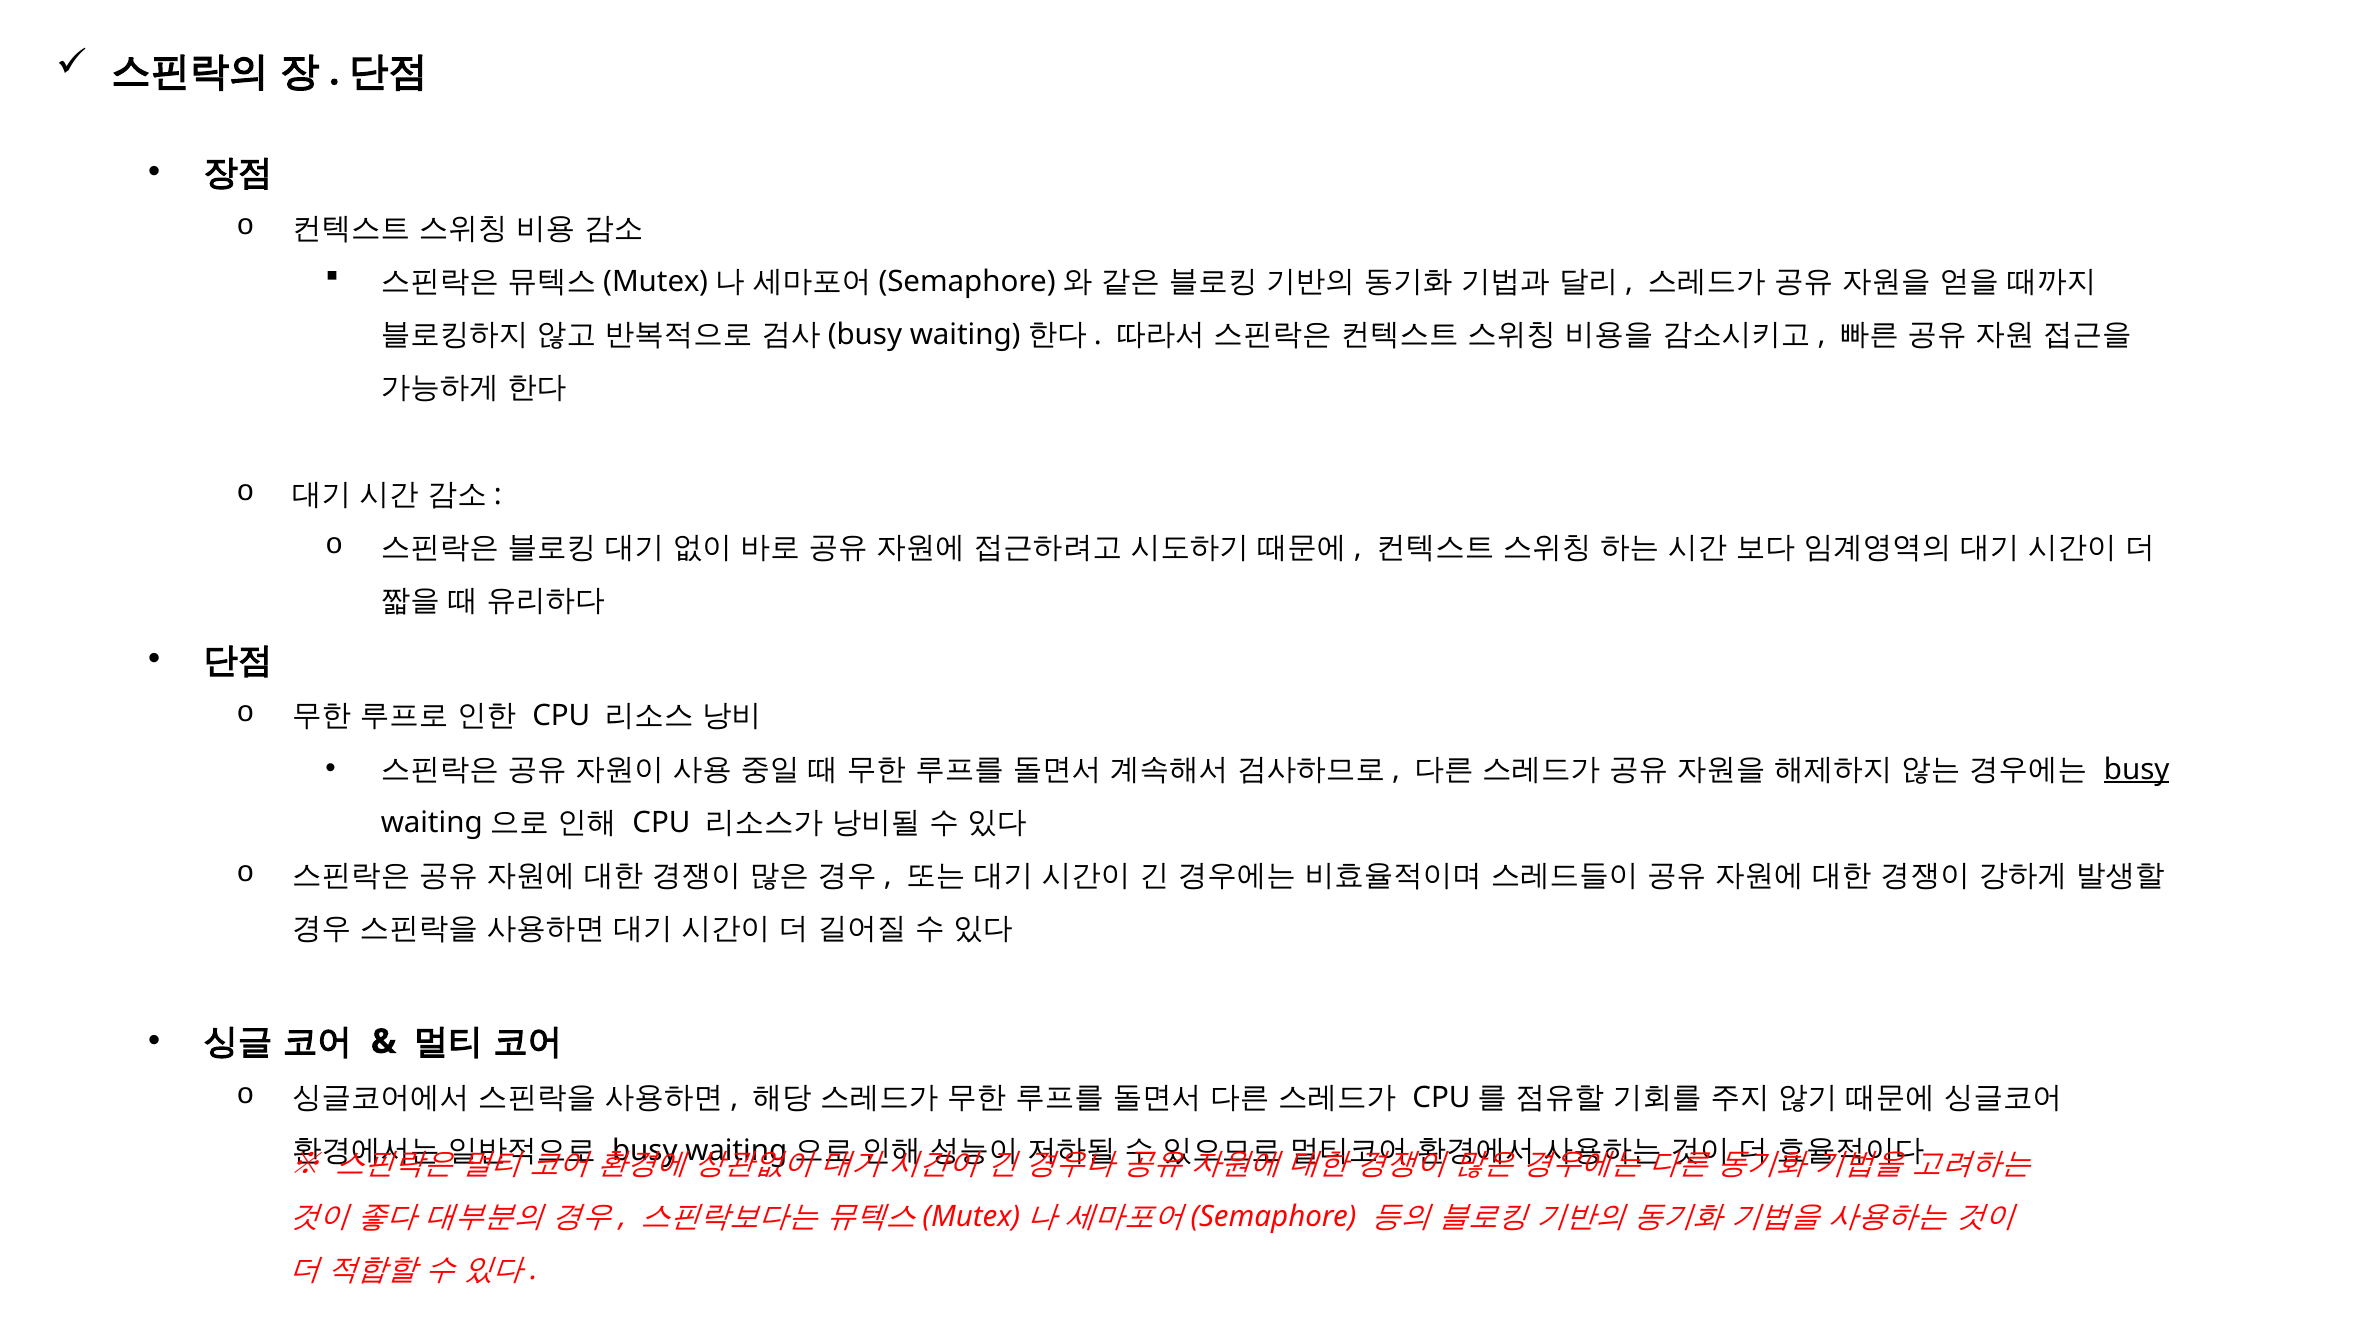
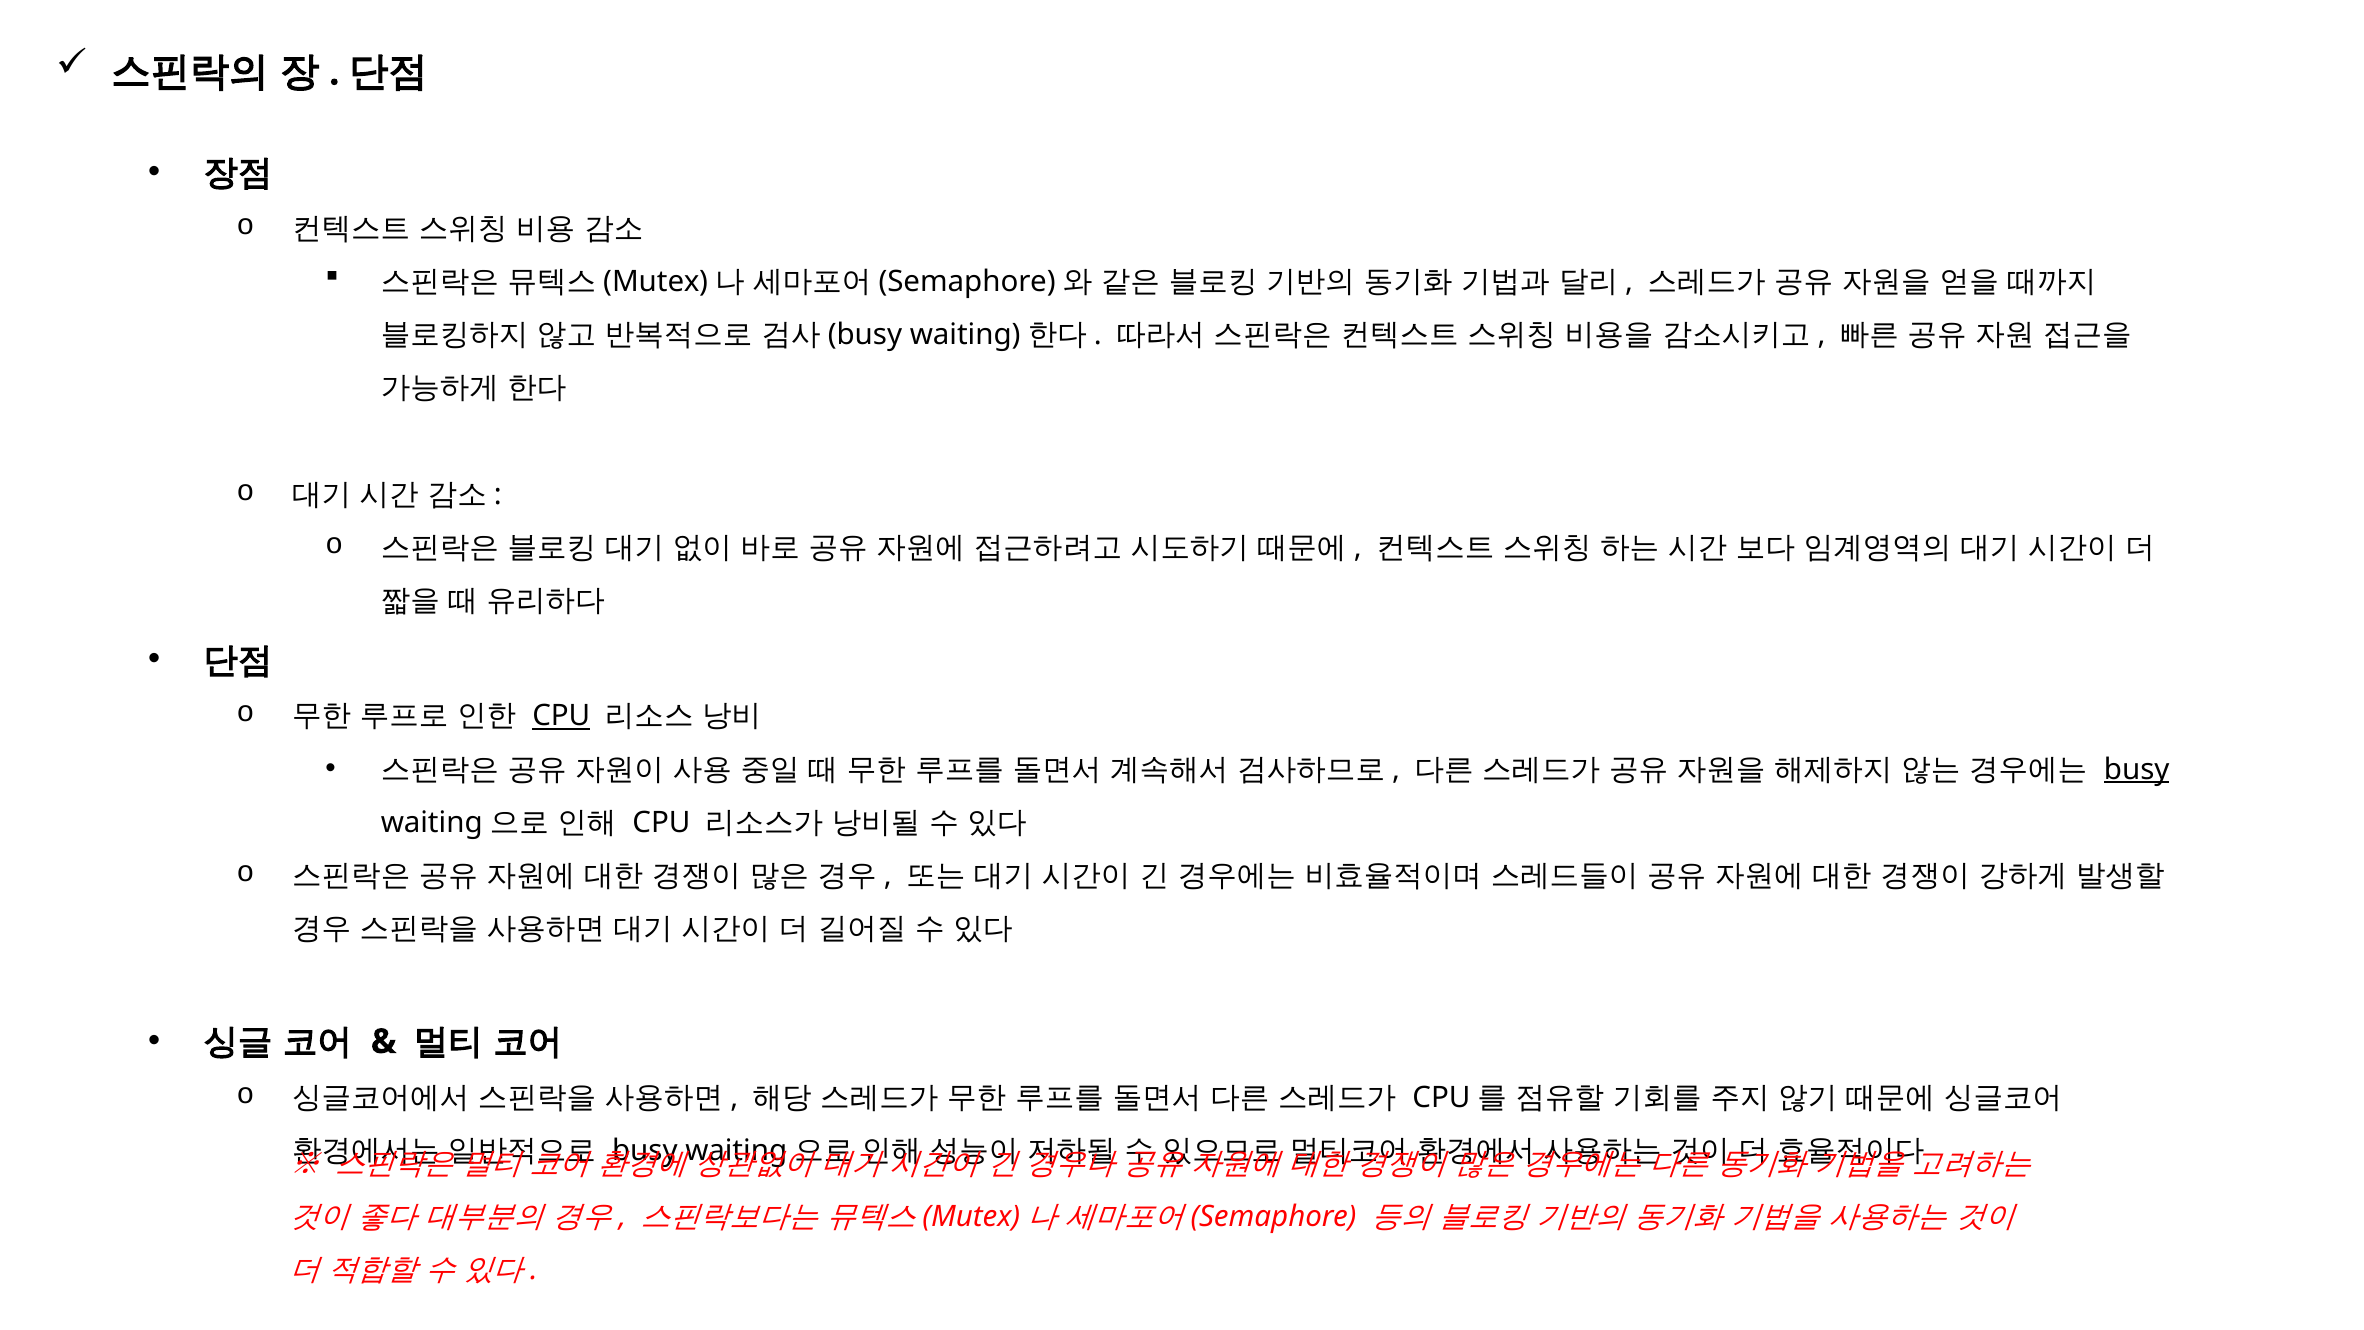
CPU underline: none -> present (561, 716)
